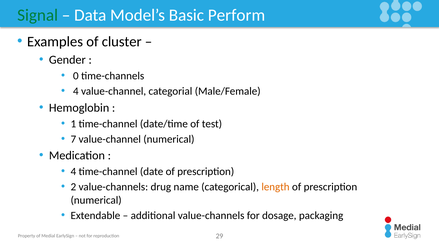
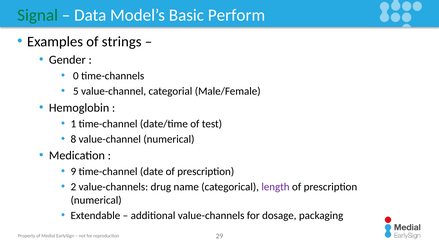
cluster: cluster -> strings (122, 42)
4: 4 -> 5 (76, 91)
7: 7 -> 8 (73, 139)
4: 4 -> 9 (73, 171)
length colour: orange -> purple (276, 187)
